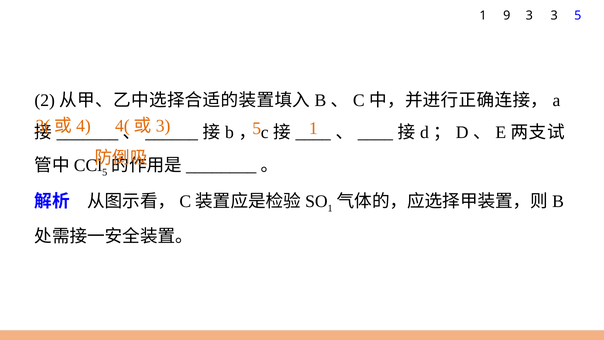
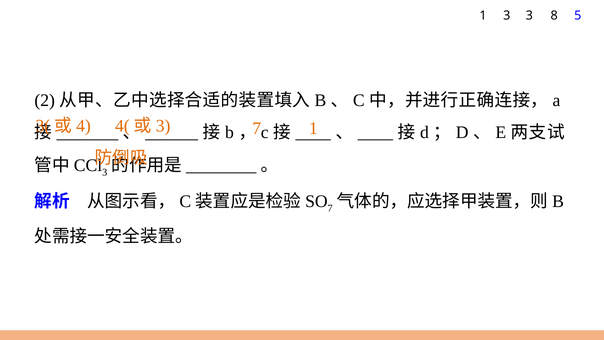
1 9: 9 -> 3 (507, 16)
3 3: 3 -> 8 (554, 16)
5: 5 -> 7 (257, 129)
5: 5 -> 3 (105, 172)
1: 1 -> 7 (330, 208)
